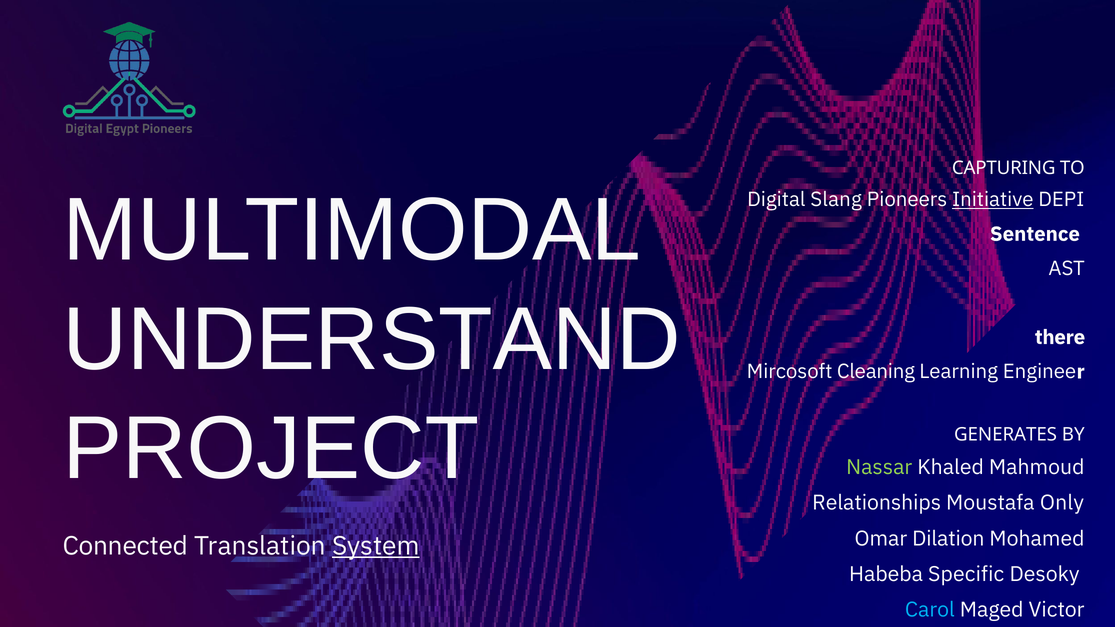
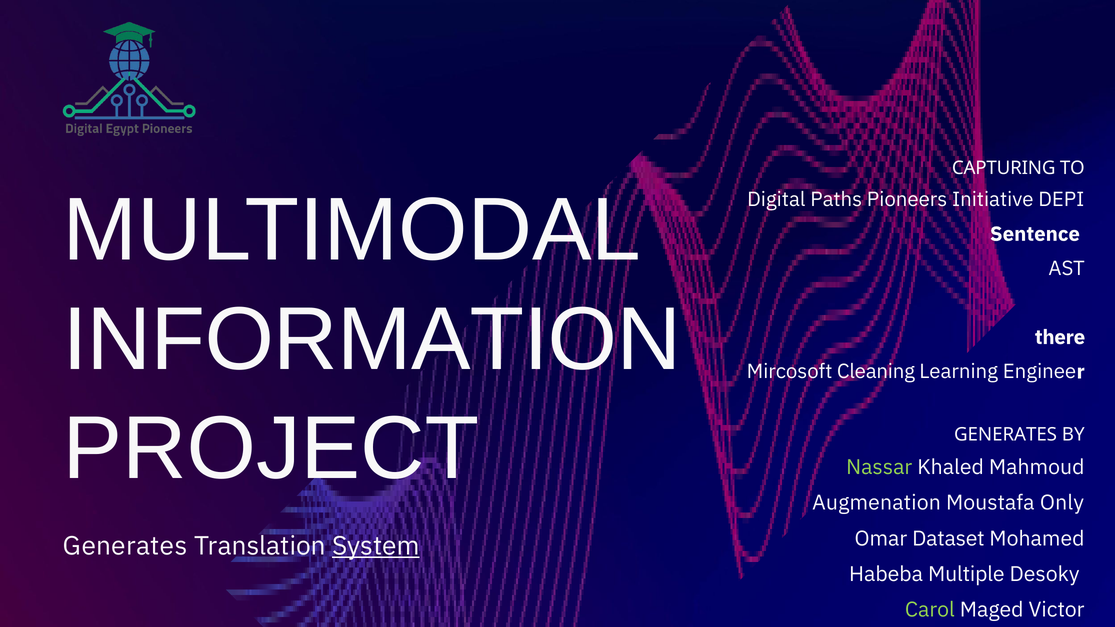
Slang: Slang -> Paths (836, 200)
Initiative underline: present -> none (993, 200)
UNDERSTAND: UNDERSTAND -> INFORMATION (372, 340)
Relationships: Relationships -> Augmenation (877, 503)
Dilation: Dilation -> Dataset (948, 539)
Connected: Connected -> Generates (125, 546)
Specific: Specific -> Multiple (966, 574)
Carol colour: light blue -> light green (930, 610)
